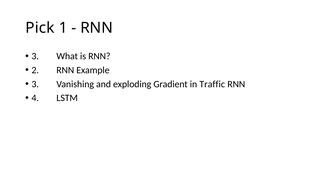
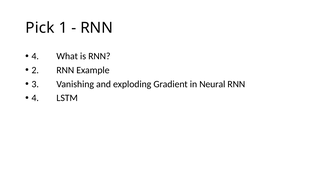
3: 3 -> 4 (35, 56)
Traffic: Traffic -> Neural (212, 84)
